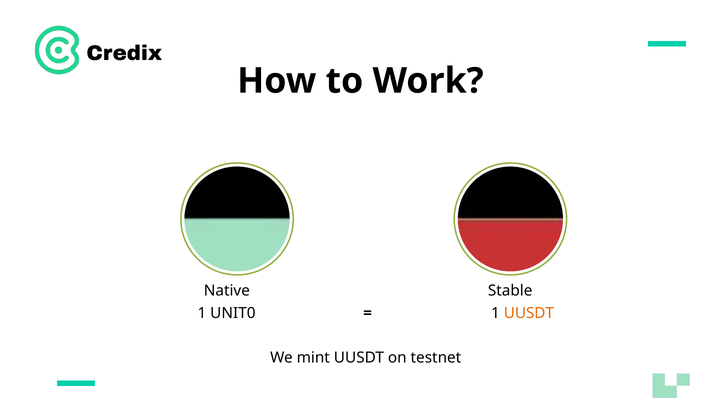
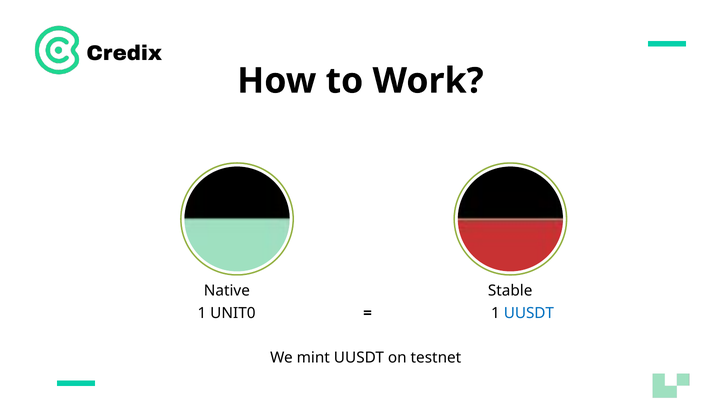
UUSDT colour: orange -> blue (529, 313)
